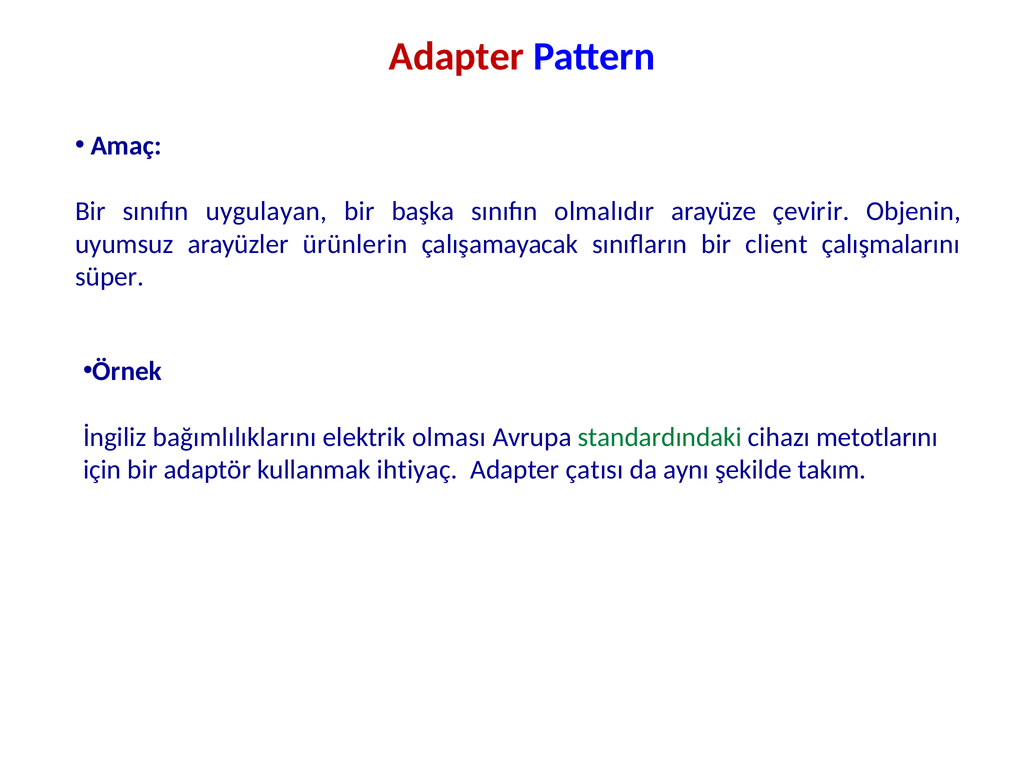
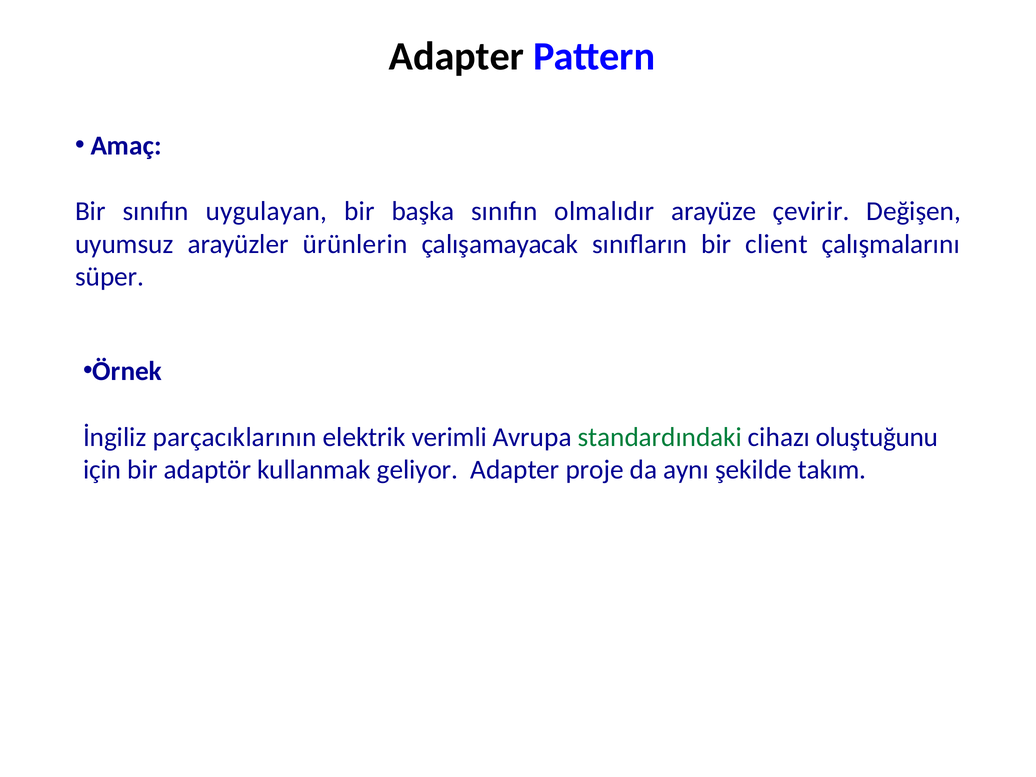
Adapter colour: red -> black (457, 56)
Objenin: Objenin -> Değişen (914, 211)
bağımlılıklarını: bağımlılıklarını -> parçacıklarının (235, 437)
olması: olması -> verimli (449, 437)
metotlarını: metotlarını -> oluştuğunu (877, 437)
ihtiyaç: ihtiyaç -> geliyor (417, 470)
çatısı: çatısı -> proje (595, 470)
